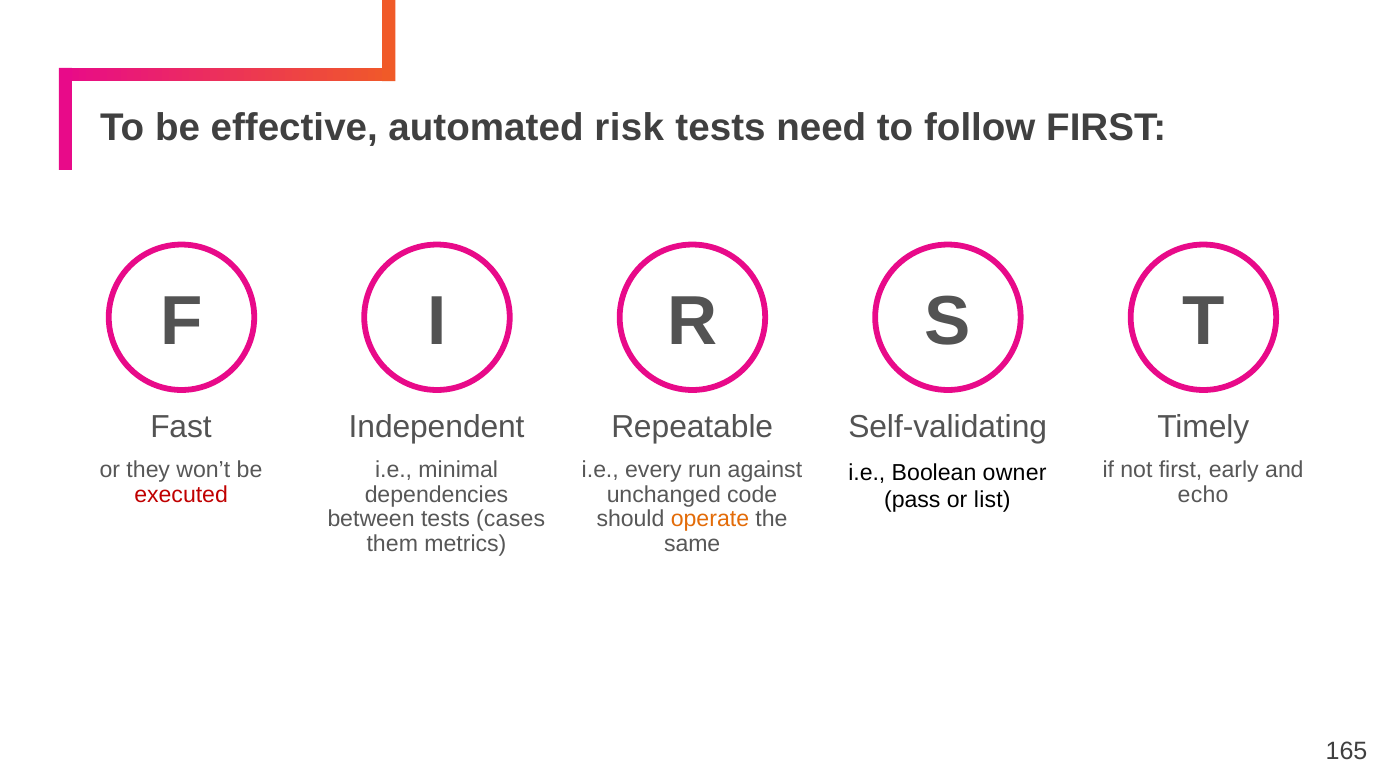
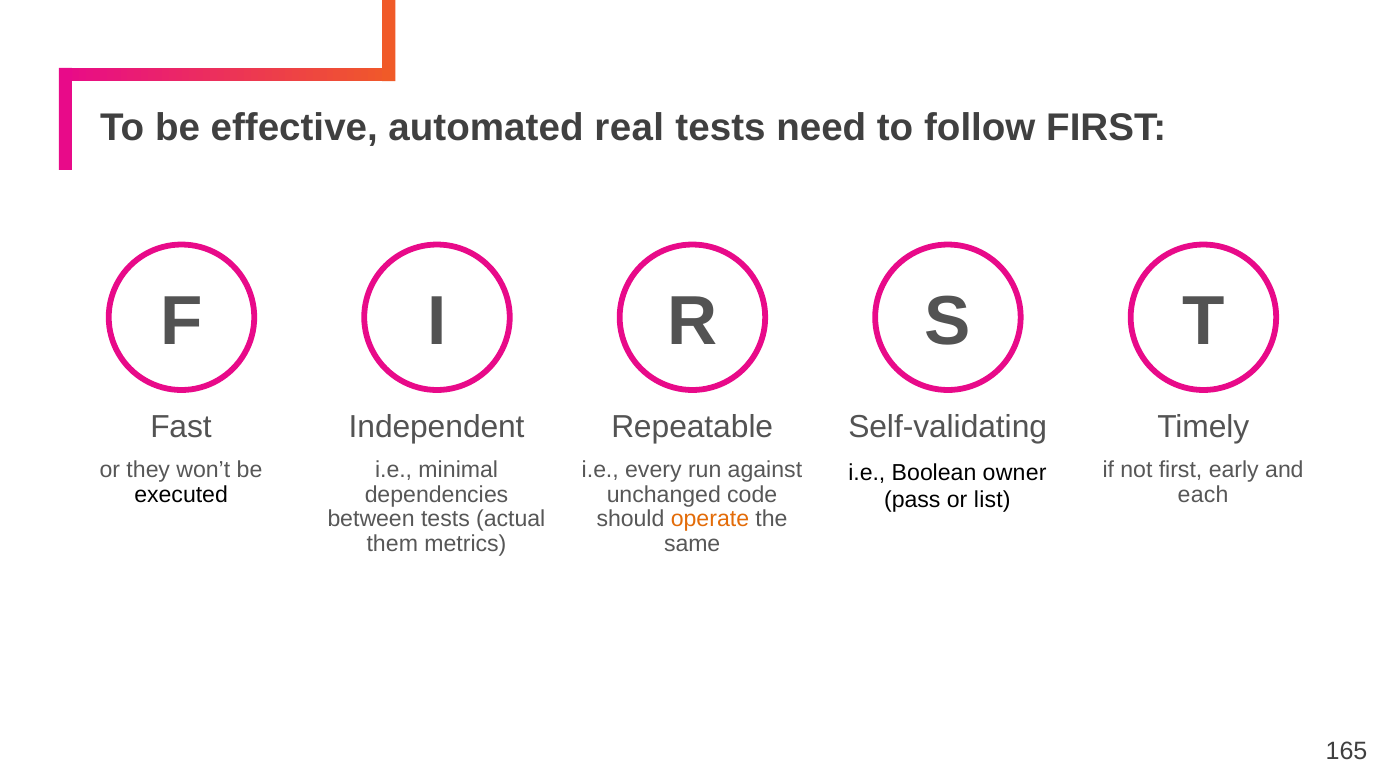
risk: risk -> real (629, 128)
executed colour: red -> black (181, 495)
echo: echo -> each (1203, 495)
cases: cases -> actual (511, 519)
